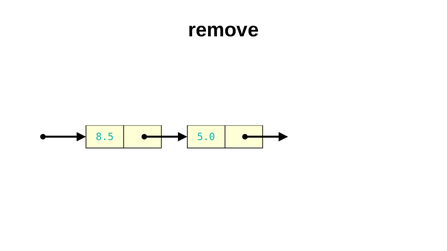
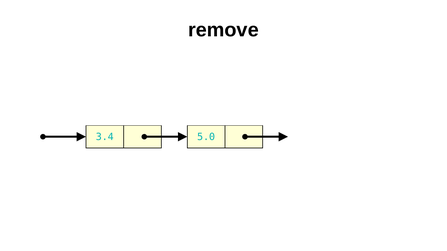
8.5: 8.5 -> 3.4 (105, 137)
